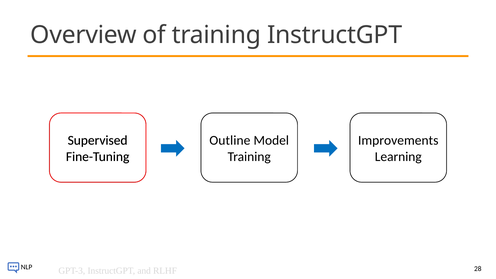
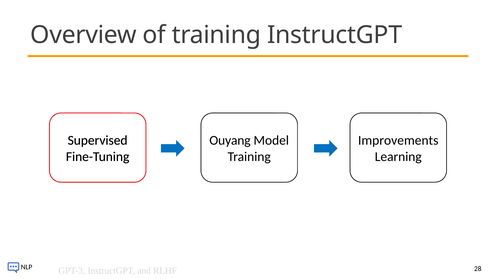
Outline: Outline -> Ouyang (230, 140)
